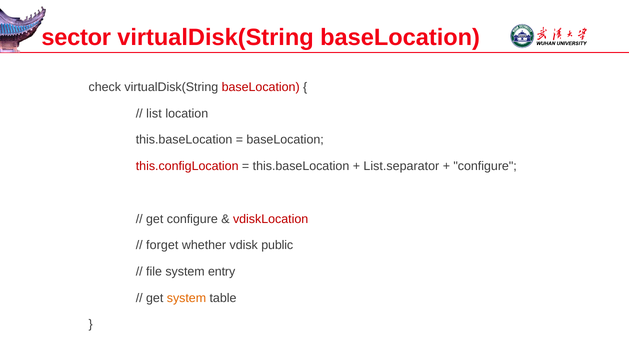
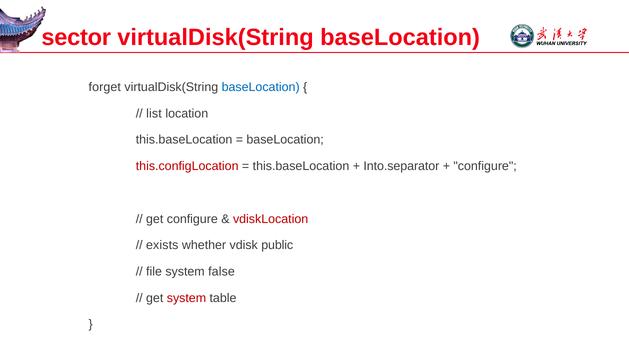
check: check -> forget (105, 87)
baseLocation colour: red -> blue (261, 87)
List.separator: List.separator -> Into.separator (401, 166)
forget: forget -> exists (162, 245)
entry: entry -> false (222, 271)
system colour: orange -> red (186, 298)
